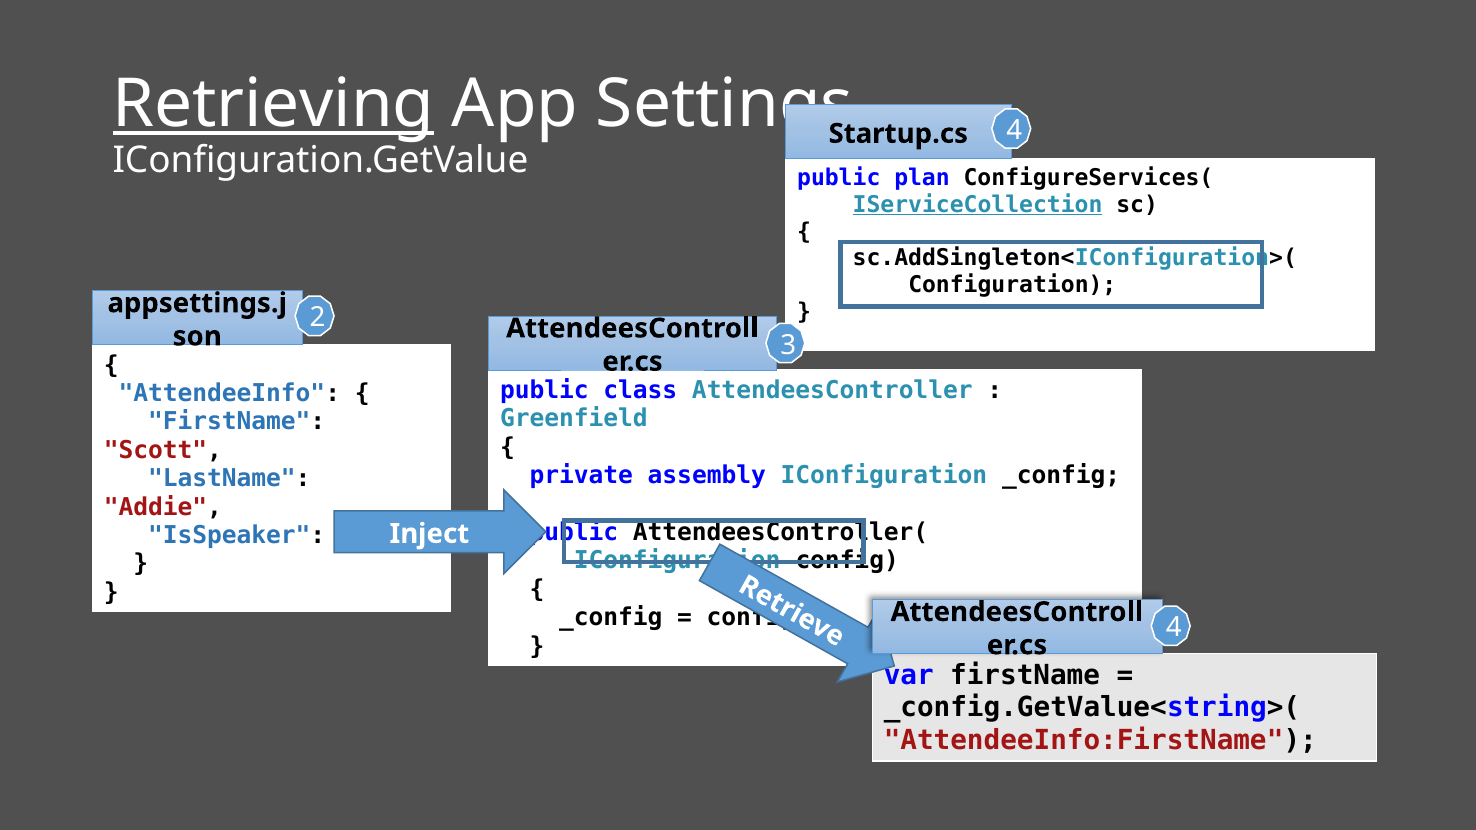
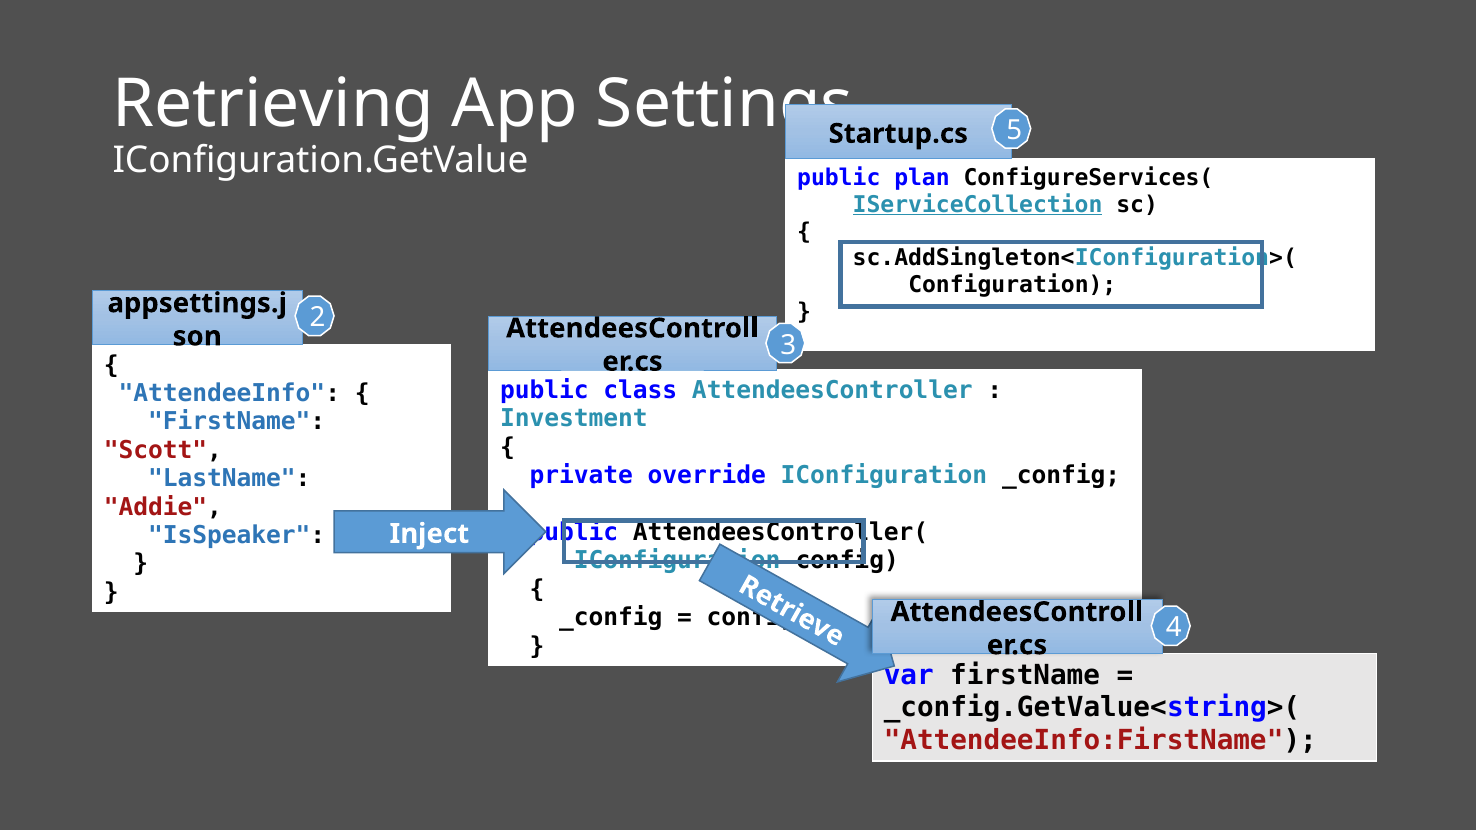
Retrieving underline: present -> none (273, 104)
Startup.cs 4: 4 -> 5 (1014, 131)
Greenfield: Greenfield -> Investment (574, 419)
assembly: assembly -> override (707, 476)
